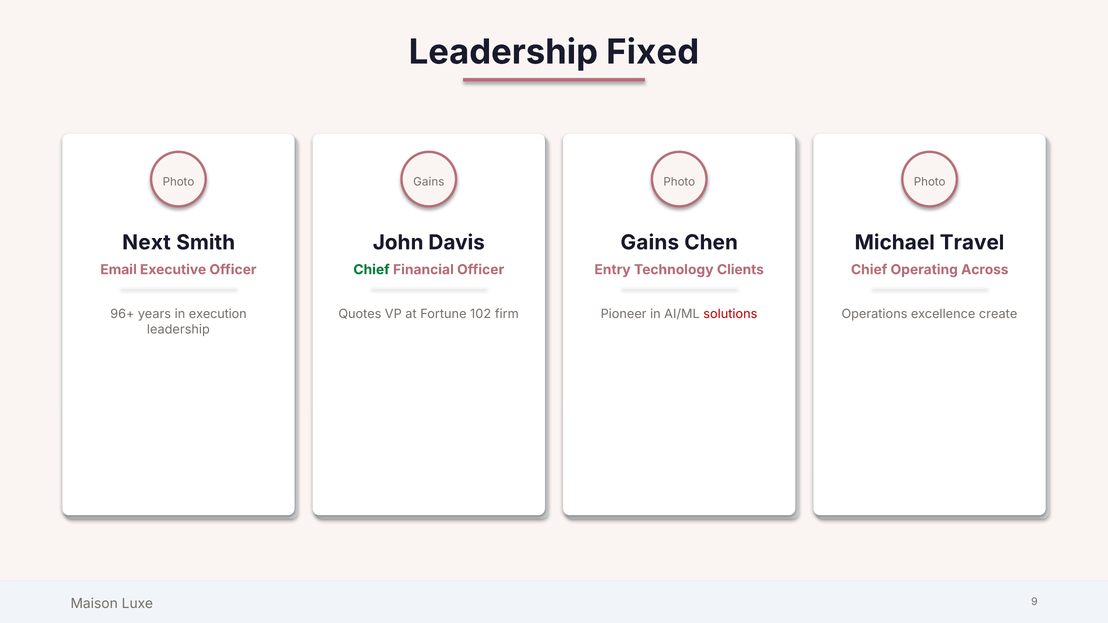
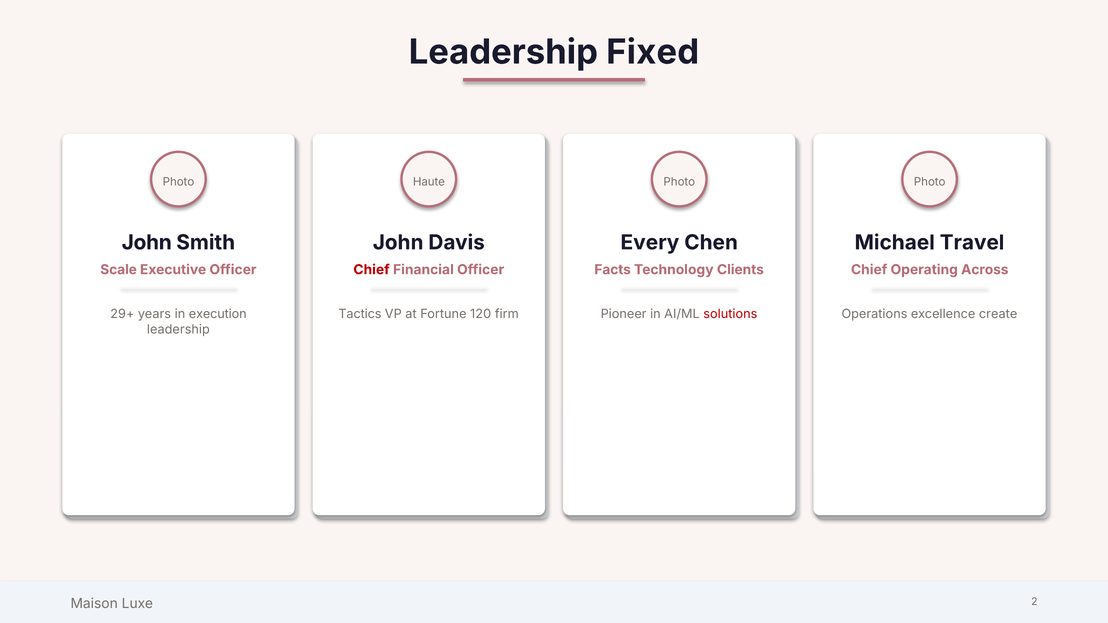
Gains: Gains -> Haute (429, 182)
Next: Next -> John (147, 243)
Gains: Gains -> Every (650, 243)
Email: Email -> Scale (119, 270)
Chief colour: green -> red (372, 270)
Entry: Entry -> Facts (613, 270)
96+: 96+ -> 29+ (122, 314)
Quotes: Quotes -> Tactics (360, 314)
102: 102 -> 120 (481, 314)
9: 9 -> 2 (1034, 602)
